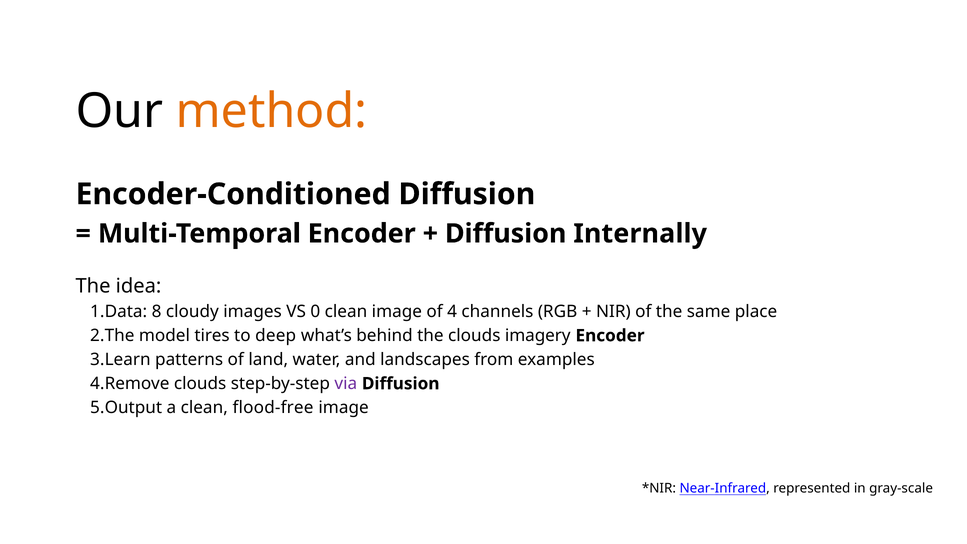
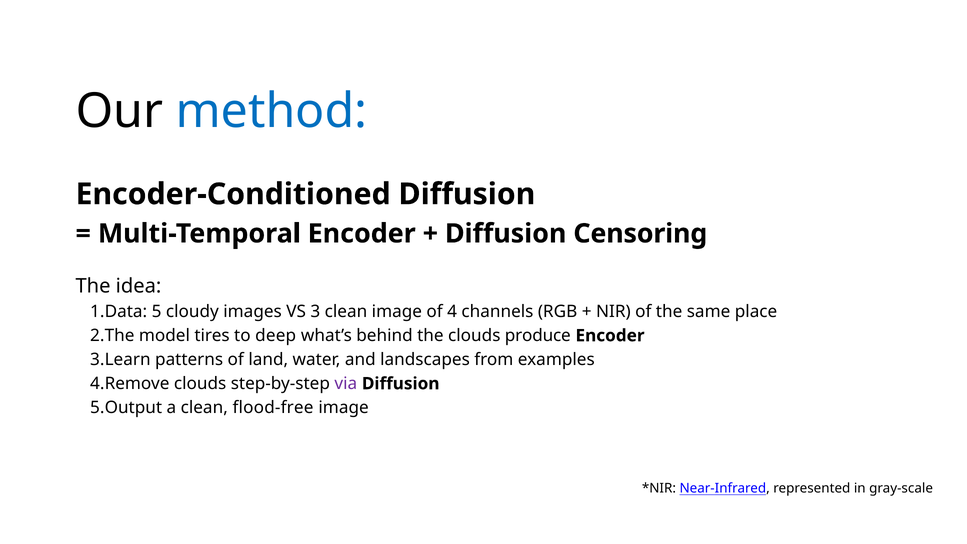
method colour: orange -> blue (272, 111)
Internally: Internally -> Censoring (640, 234)
8: 8 -> 5 (157, 312)
0: 0 -> 3 (315, 312)
imagery: imagery -> produce (538, 336)
